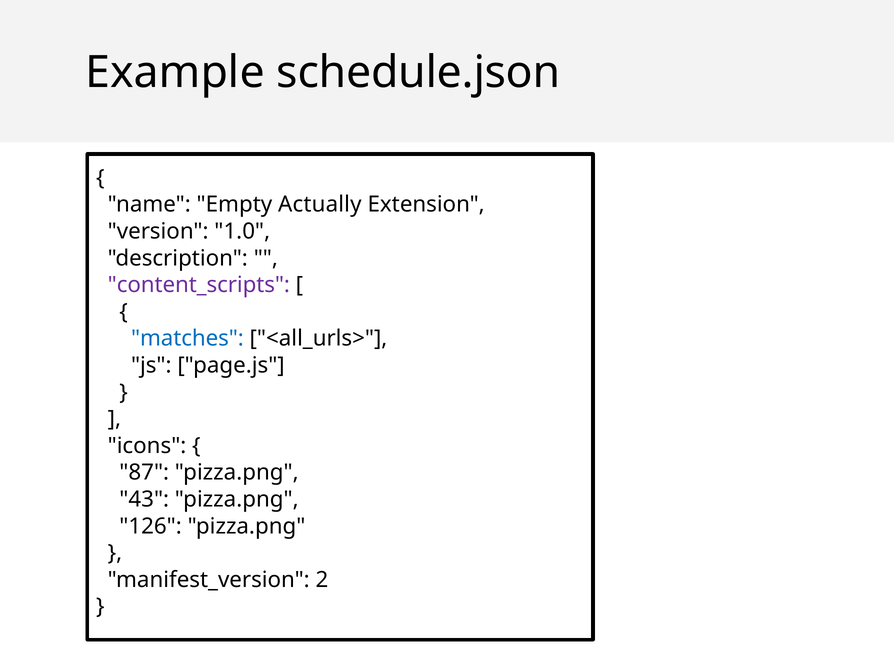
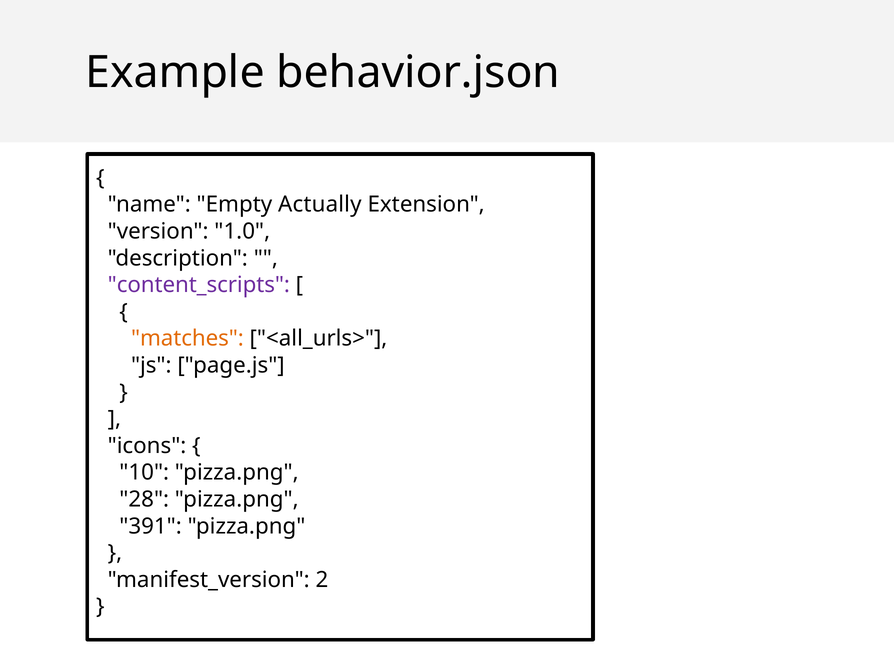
schedule.json: schedule.json -> behavior.json (418, 73)
matches colour: blue -> orange (187, 339)
87: 87 -> 10 (144, 473)
43: 43 -> 28 (144, 500)
126: 126 -> 391 (151, 527)
